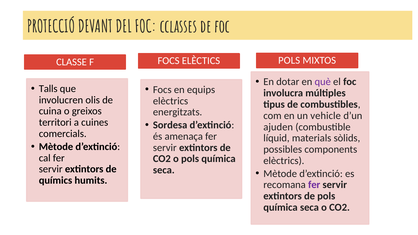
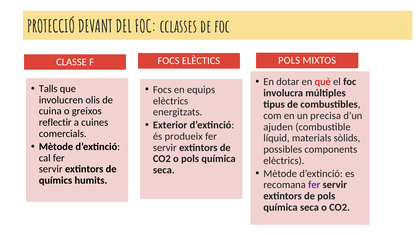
què colour: purple -> red (323, 82)
vehicle: vehicle -> precisa (326, 116)
territori: territori -> reflectir (55, 123)
Sordesa: Sordesa -> Exterior (170, 125)
amenaça: amenaça -> produeix (184, 136)
